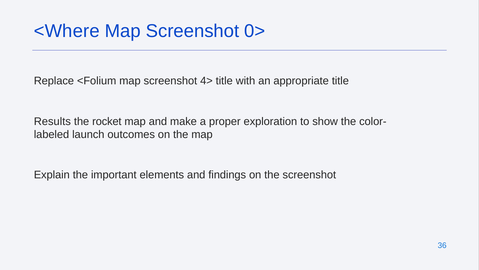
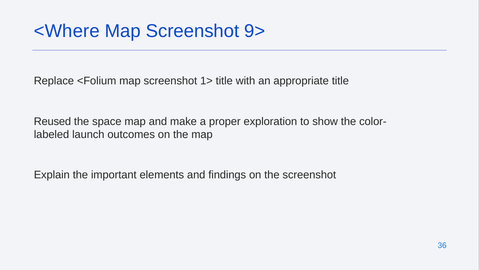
0>: 0> -> 9> (255, 31)
4>: 4> -> 1> (206, 81)
Results: Results -> Reused (52, 121)
rocket: rocket -> space (107, 121)
